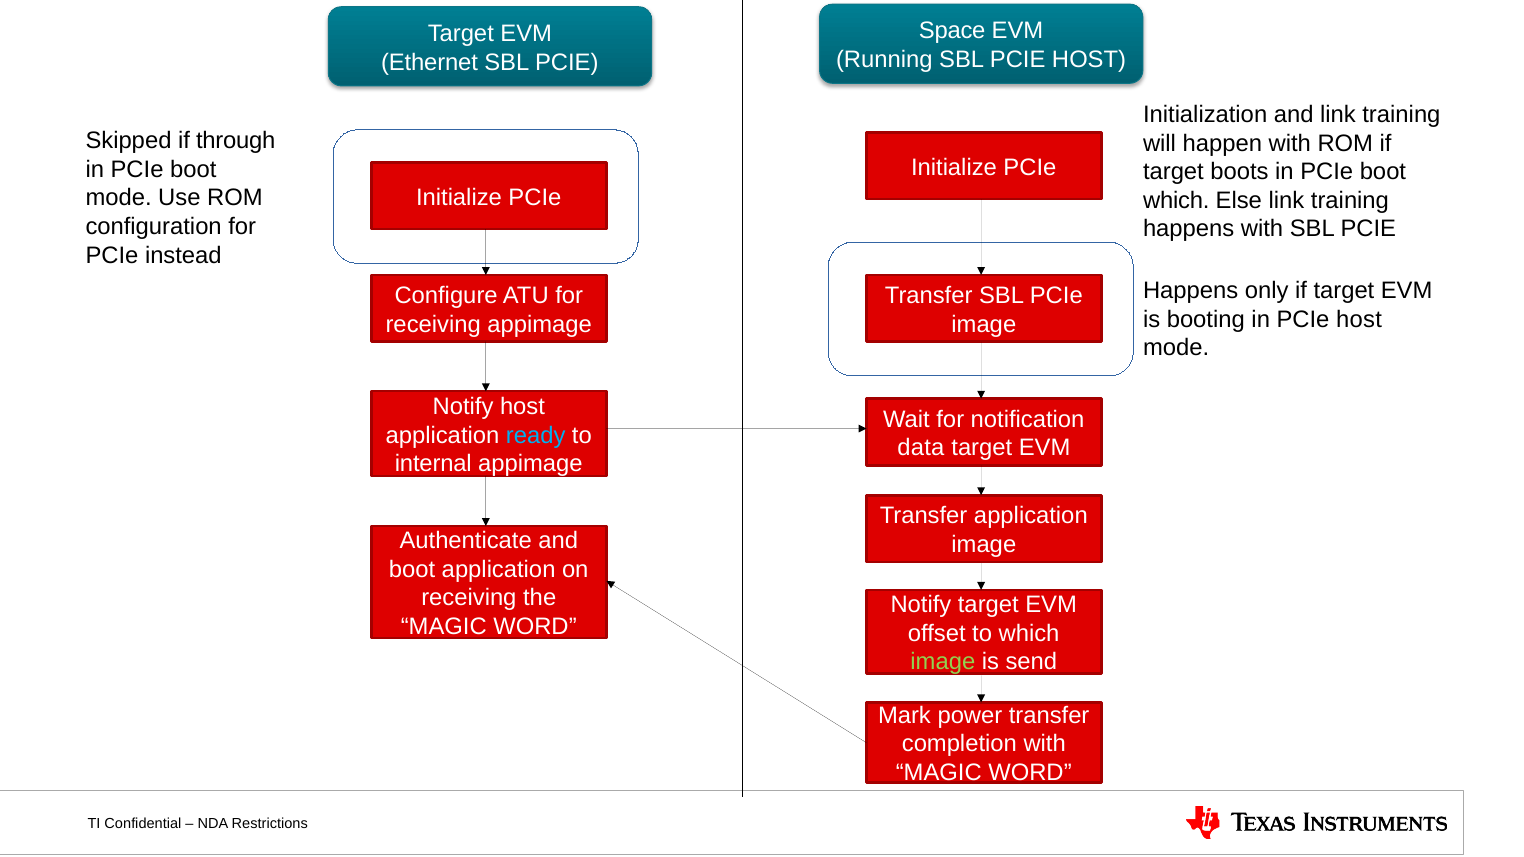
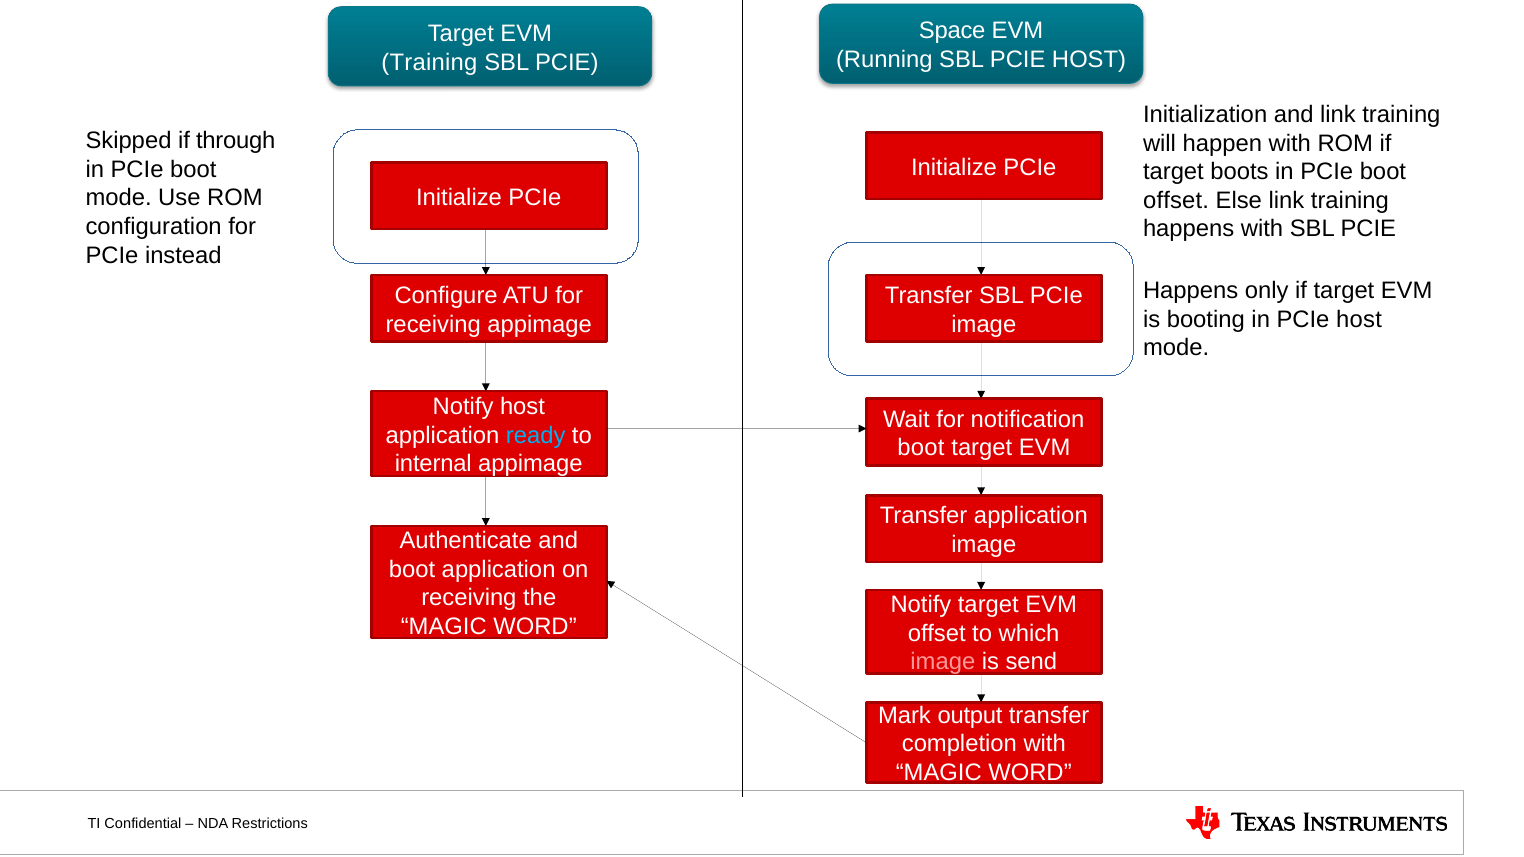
Ethernet: Ethernet -> Training (429, 62)
which: which -> offset (1176, 200)
data: data -> boot (921, 448)
image colour: light green -> pink (943, 662)
power: power -> output (970, 716)
